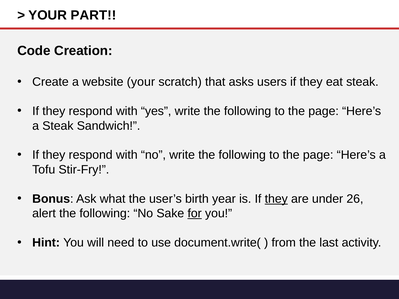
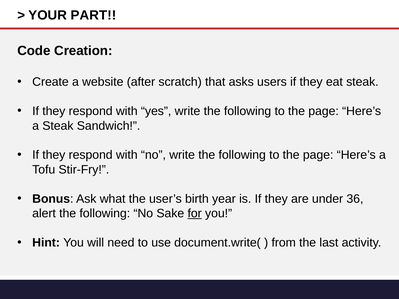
website your: your -> after (141, 82)
they underline: present -> none (276, 199)
26: 26 -> 36 (355, 199)
